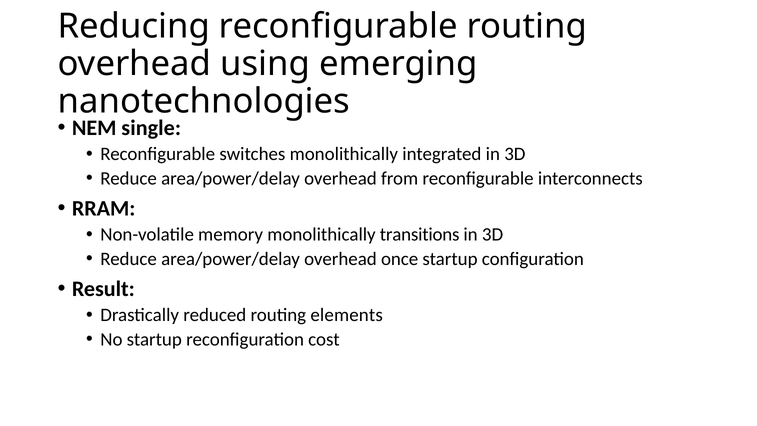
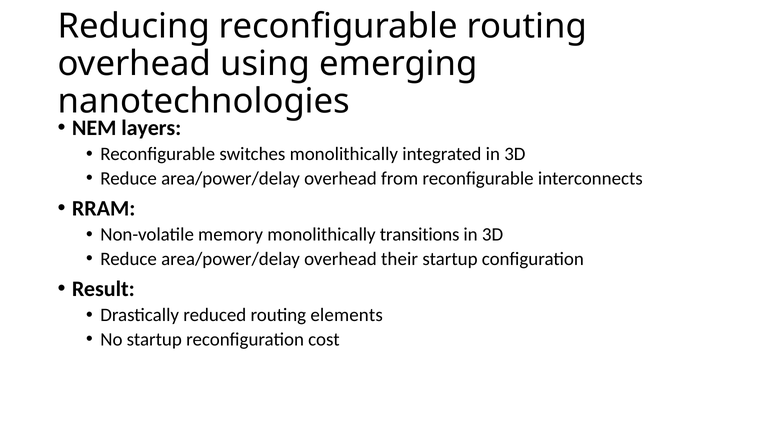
single: single -> layers (151, 128)
once: once -> their (400, 259)
